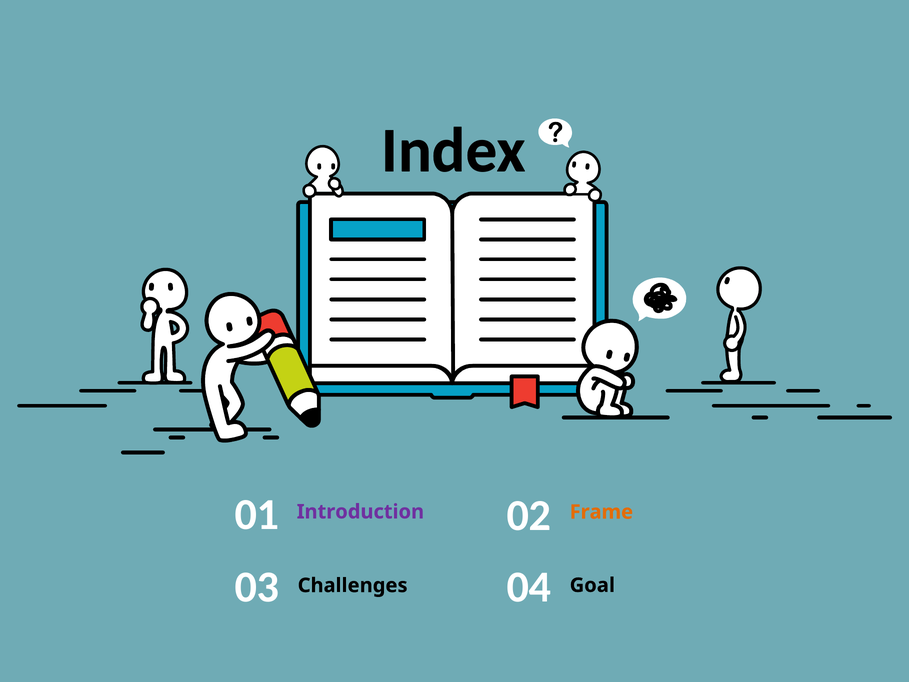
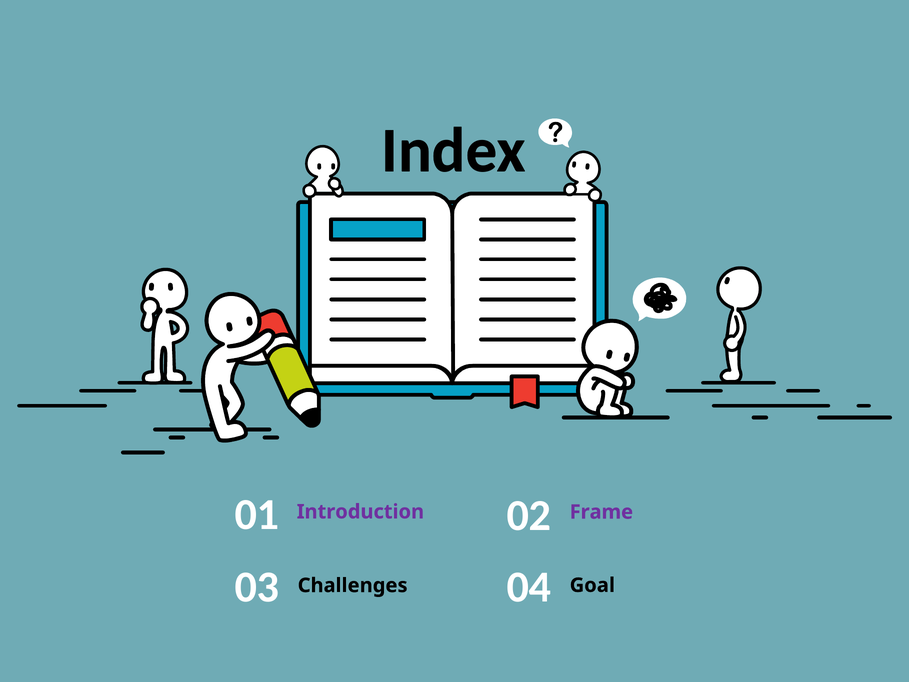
Frame colour: orange -> purple (601, 512)
